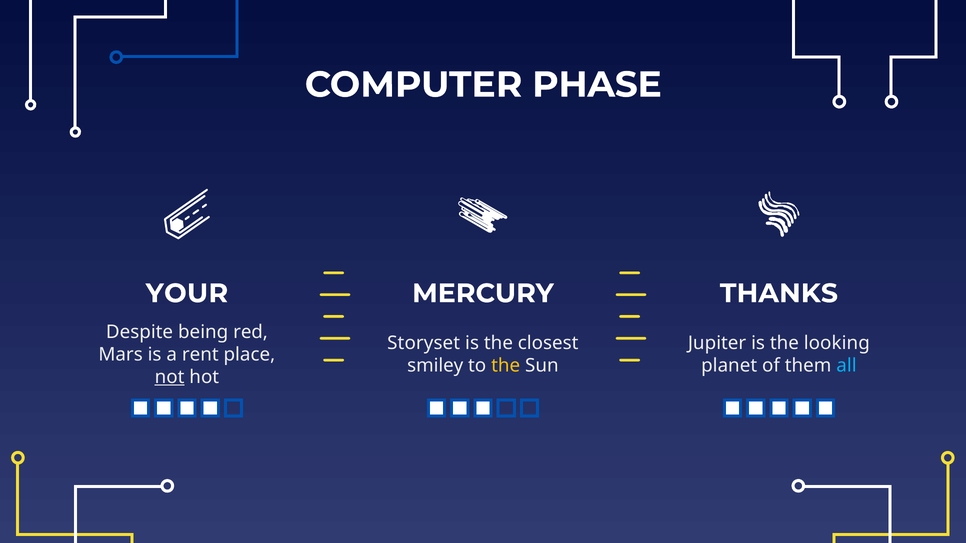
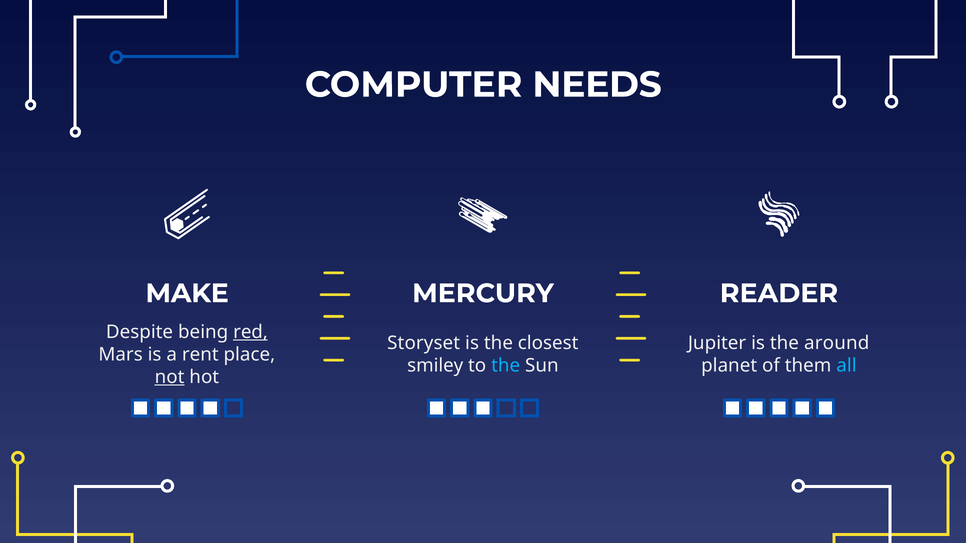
PHASE: PHASE -> NEEDS (597, 85)
YOUR: YOUR -> MAKE (187, 294)
THANKS: THANKS -> READER (779, 294)
red underline: none -> present (251, 332)
looking: looking -> around (837, 343)
the colour: yellow -> light blue (506, 366)
